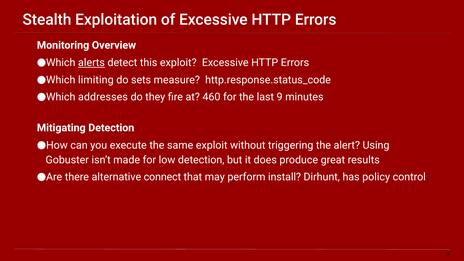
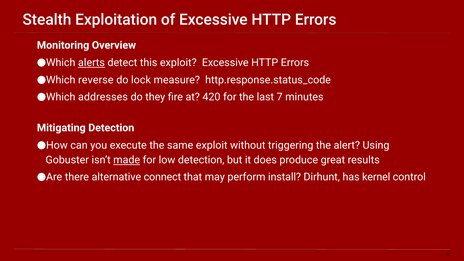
limiting: limiting -> reverse (96, 80)
sets: sets -> lock (141, 80)
460: 460 -> 420 (211, 97)
9: 9 -> 7 (280, 97)
made underline: none -> present (127, 160)
policy: policy -> kernel (376, 177)
